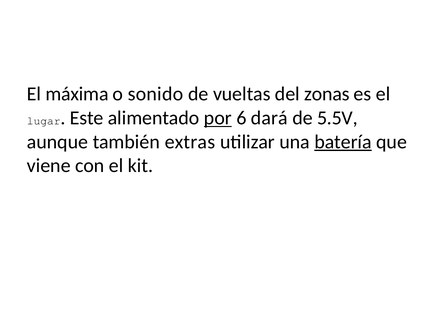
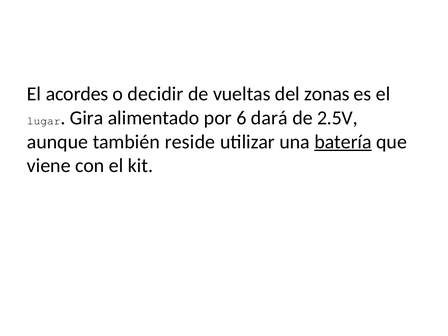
máxima: máxima -> acordes (77, 94)
sonido: sonido -> decidir (156, 94)
Este: Este -> Gira (87, 118)
por underline: present -> none (218, 118)
5.5V: 5.5V -> 2.5V (337, 118)
extras: extras -> reside (190, 142)
